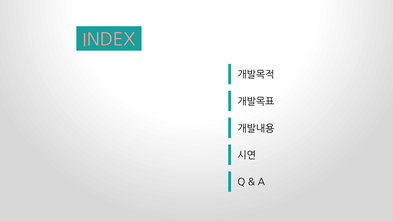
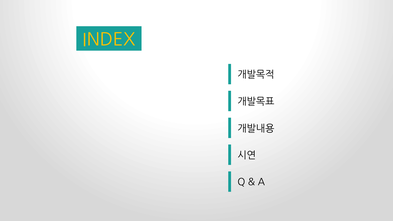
INDEX colour: pink -> yellow (109, 40)
